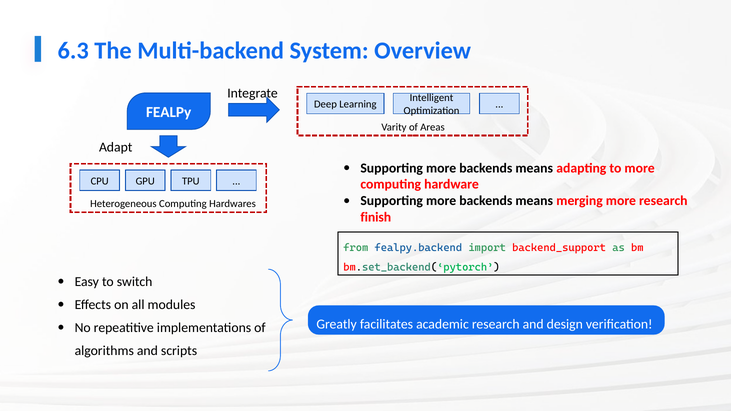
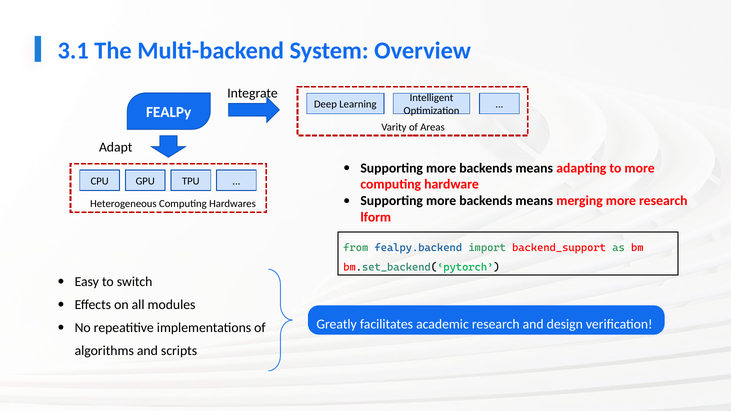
6.3: 6.3 -> 3.1 (73, 51)
finish: finish -> lform (376, 217)
